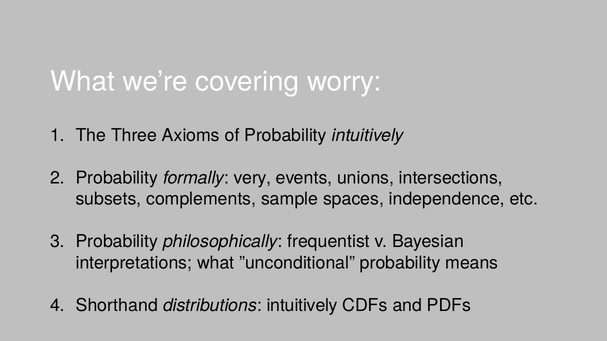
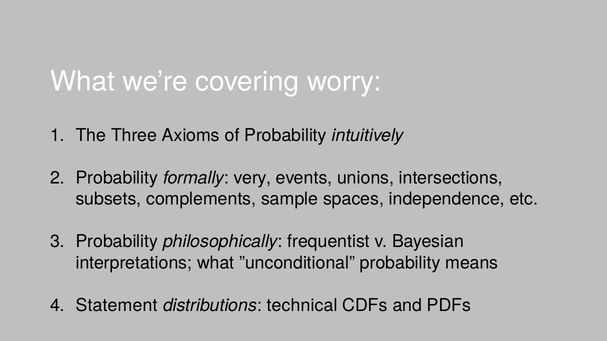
Shorthand: Shorthand -> Statement (117, 306)
distributions intuitively: intuitively -> technical (302, 306)
